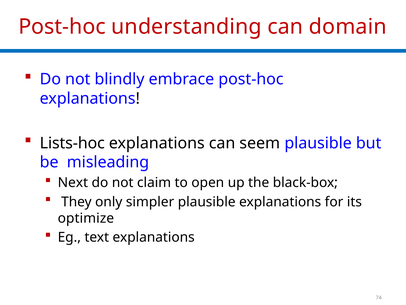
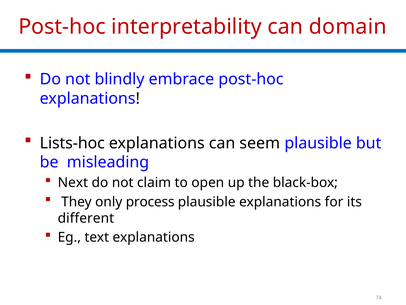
understanding: understanding -> interpretability (187, 27)
simpler: simpler -> process (150, 202)
optimize: optimize -> different (86, 218)
